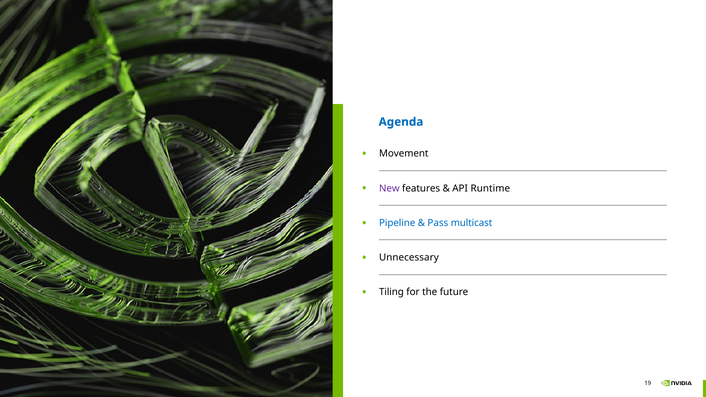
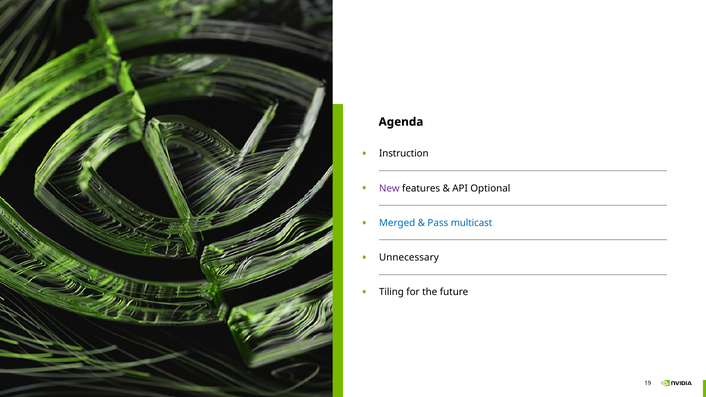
Agenda colour: blue -> black (401, 122)
Movement: Movement -> Instruction (404, 154)
Runtime: Runtime -> Optional (490, 188)
Pipeline: Pipeline -> Merged (397, 223)
